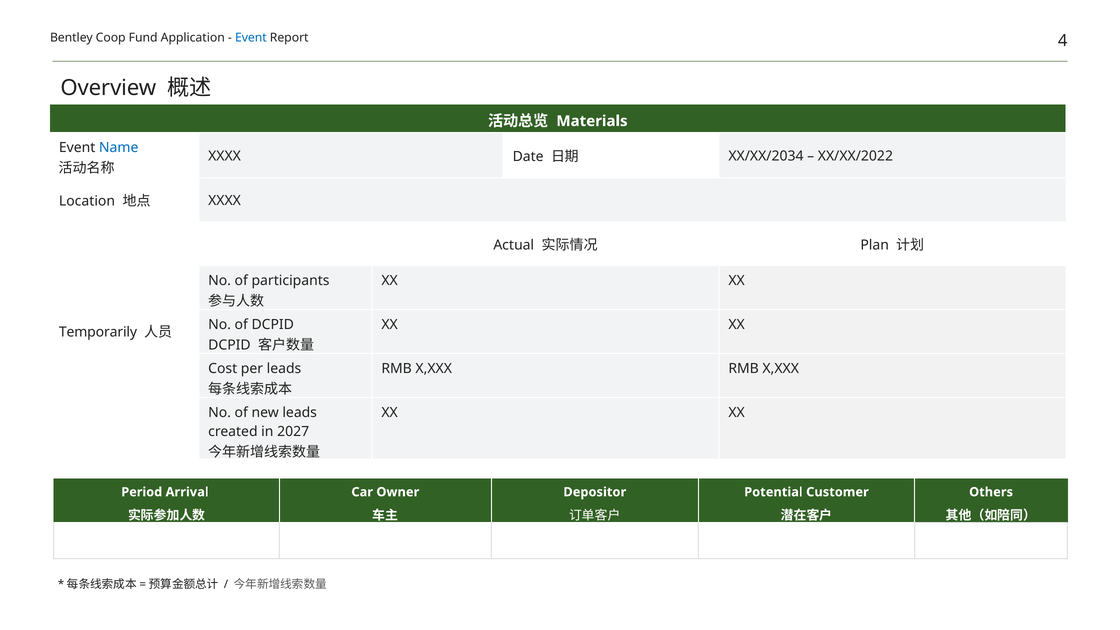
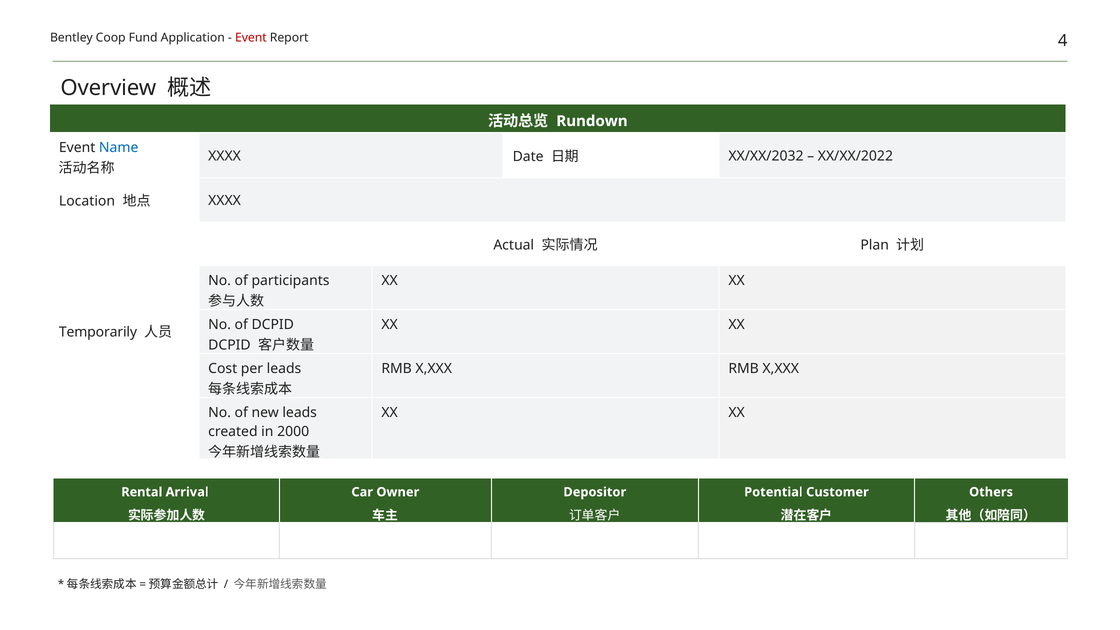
Event colour: blue -> red (251, 38)
Materials: Materials -> Rundown (592, 121)
XX/XX/2034: XX/XX/2034 -> XX/XX/2032 (766, 156)
2027: 2027 -> 2000 (293, 432)
Period: Period -> Rental (142, 492)
